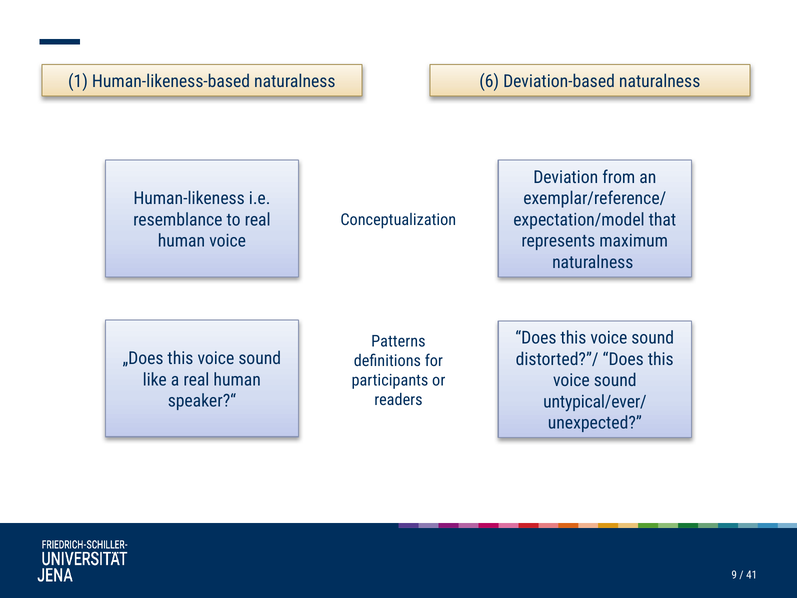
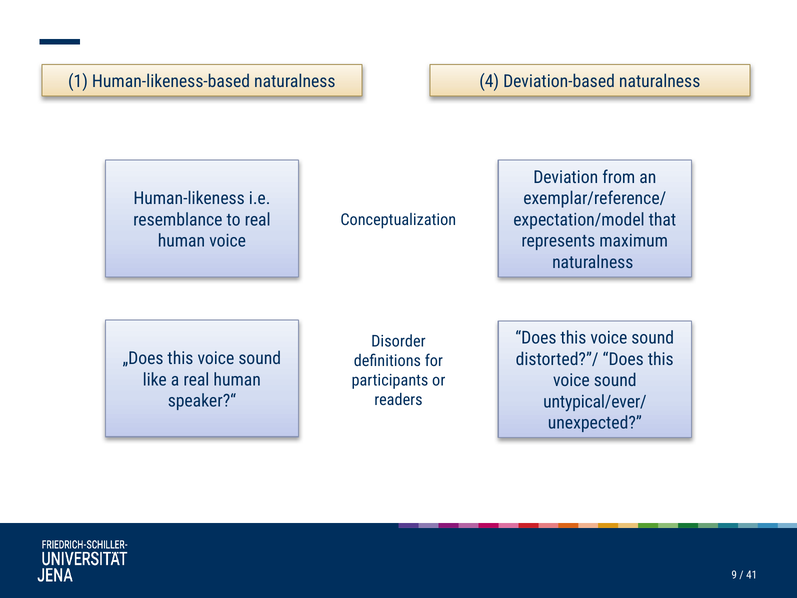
6: 6 -> 4 (489, 81)
Patterns: Patterns -> Disorder (398, 341)
